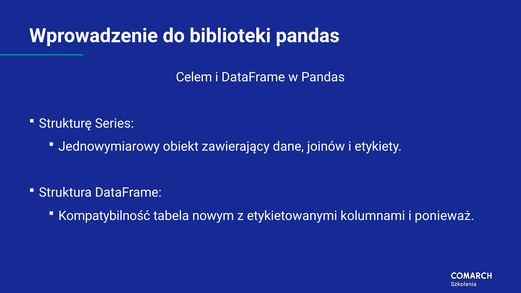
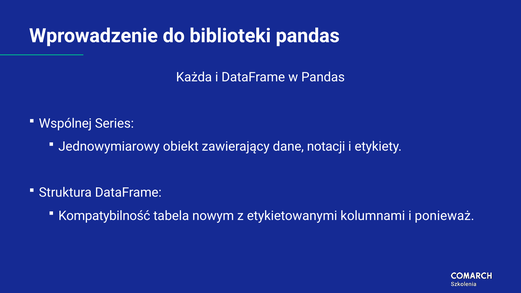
Celem: Celem -> Każda (194, 77)
Strukturę: Strukturę -> Wspólnej (65, 123)
joinów: joinów -> notacji (326, 147)
